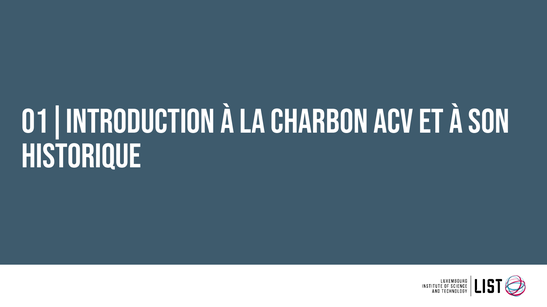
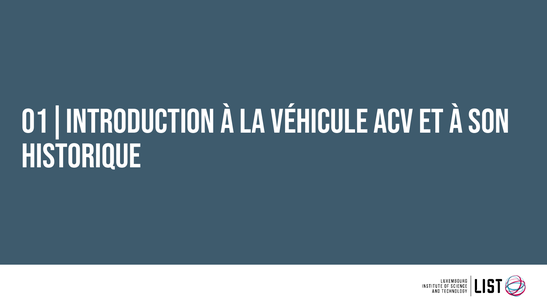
charbon: charbon -> véhicule (319, 122)
